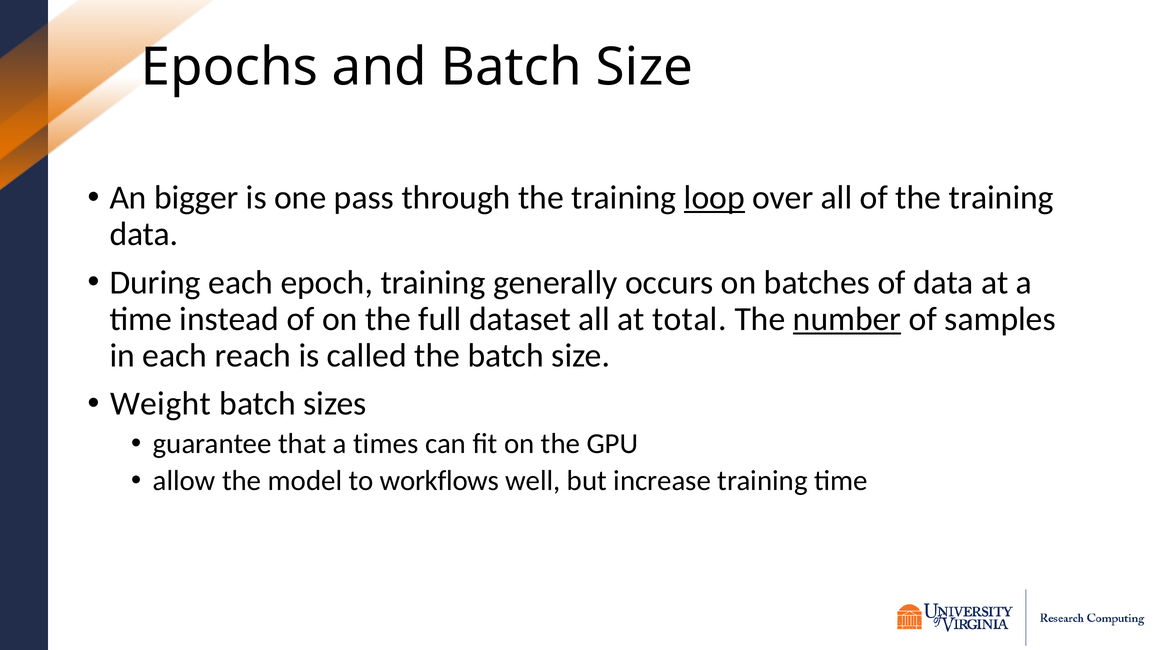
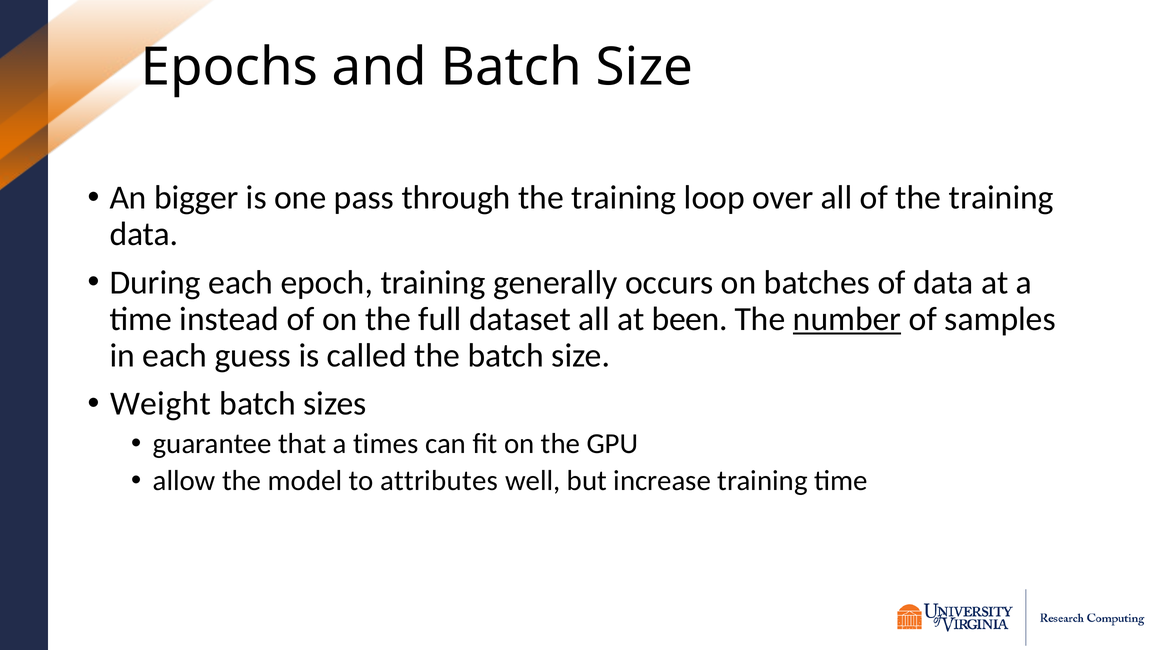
loop underline: present -> none (714, 198)
total: total -> been (690, 319)
reach: reach -> guess (253, 355)
workflows: workflows -> attributes (439, 481)
